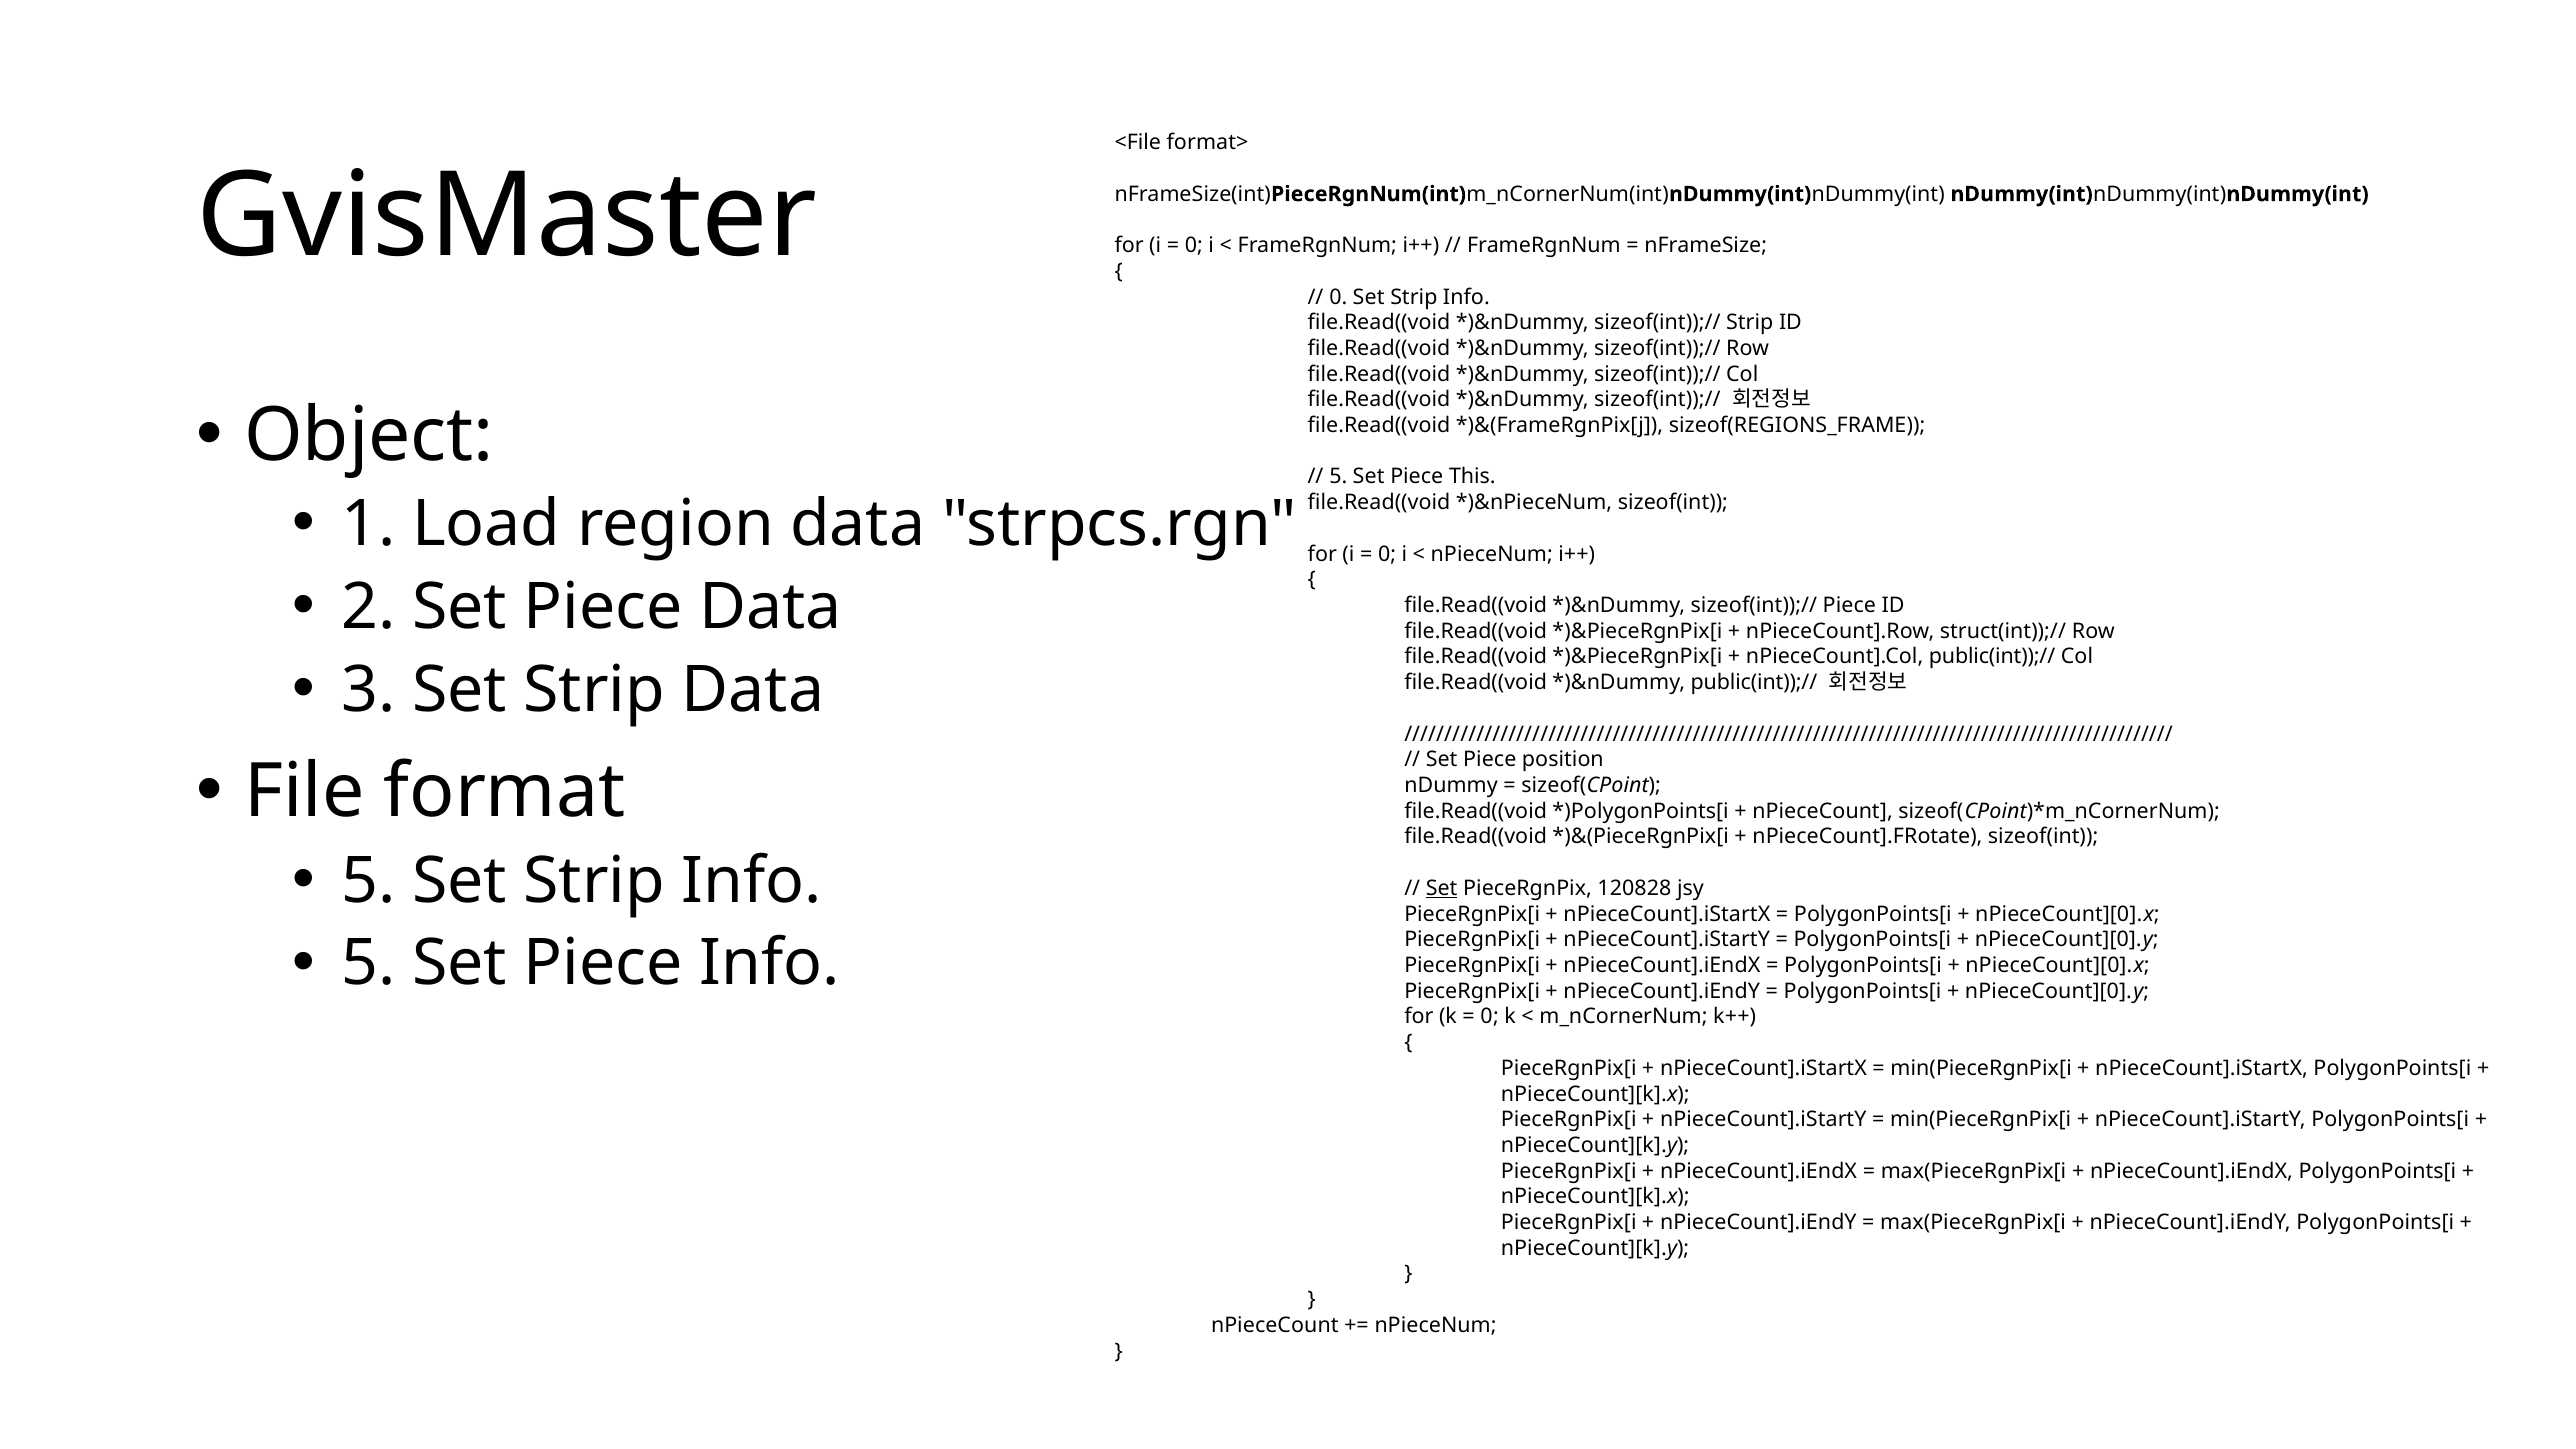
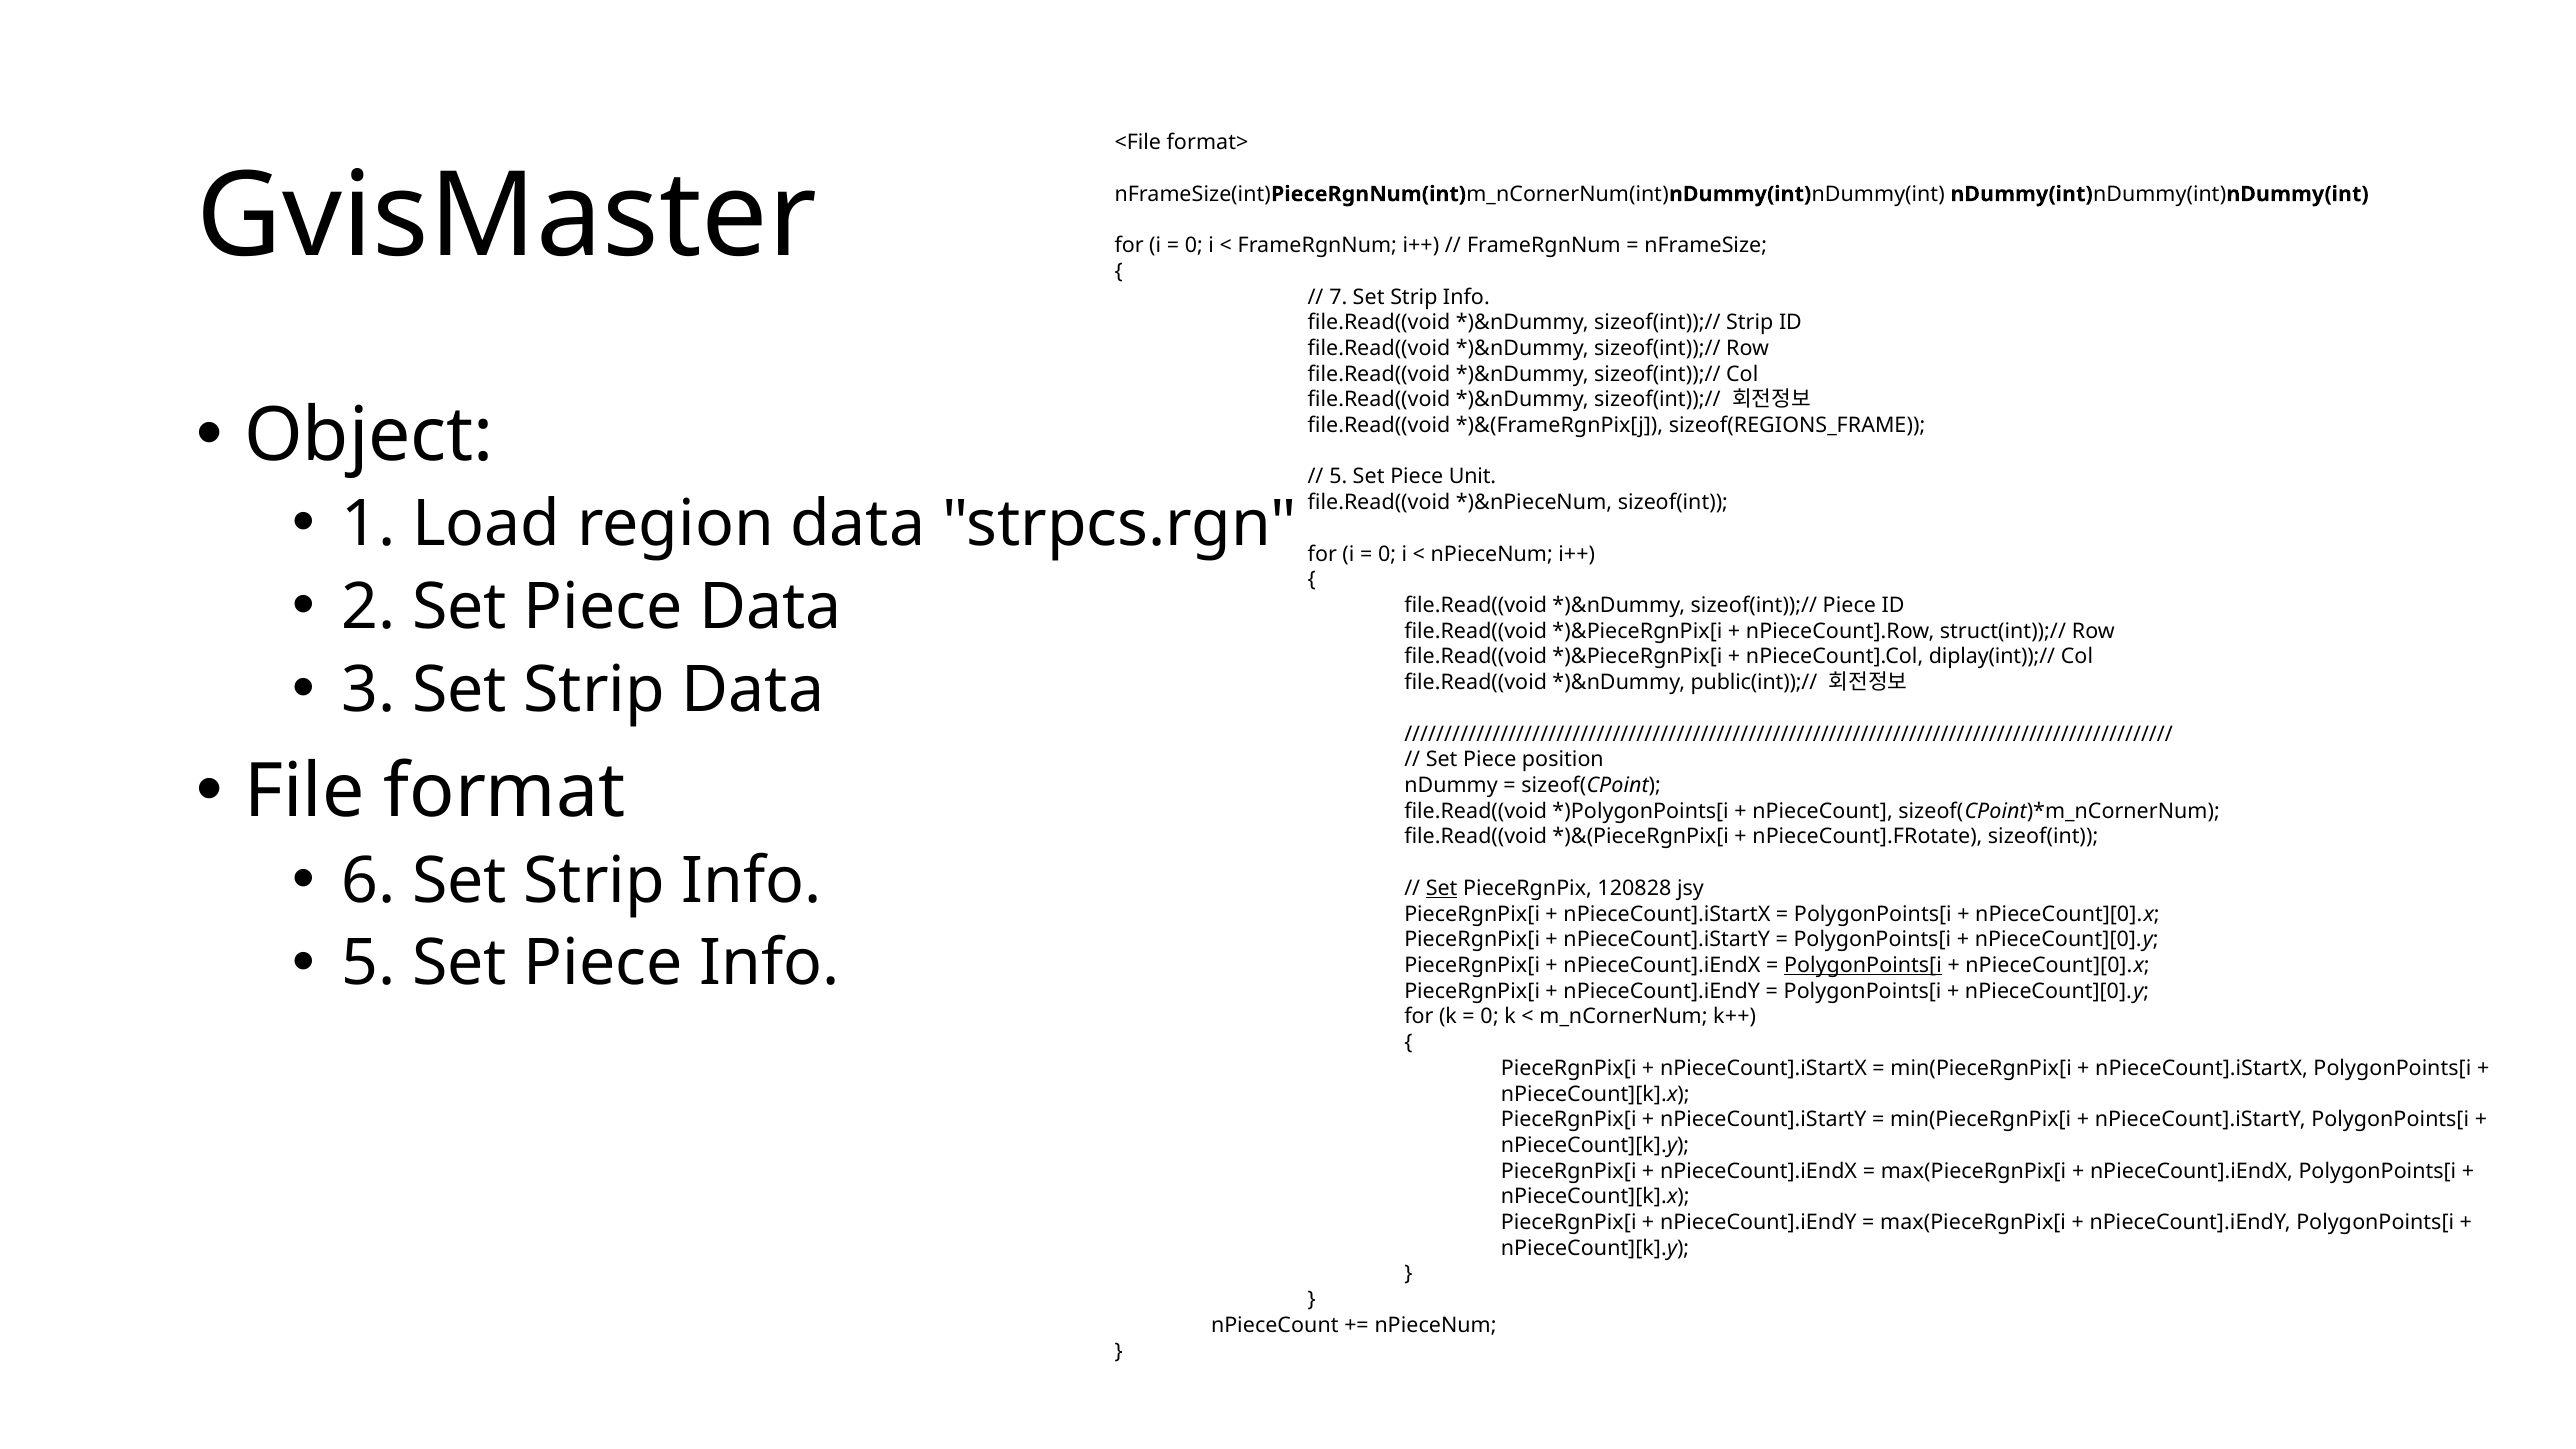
0: 0 -> 7 (1338, 297)
This: This -> Unit (1472, 477)
nPieceCount].Col public(int));//: public(int));// -> diplay(int));// (1992, 657)
5: 5 -> 6 (368, 881)
PolygonPoints[i underline: none -> present (1863, 965)
